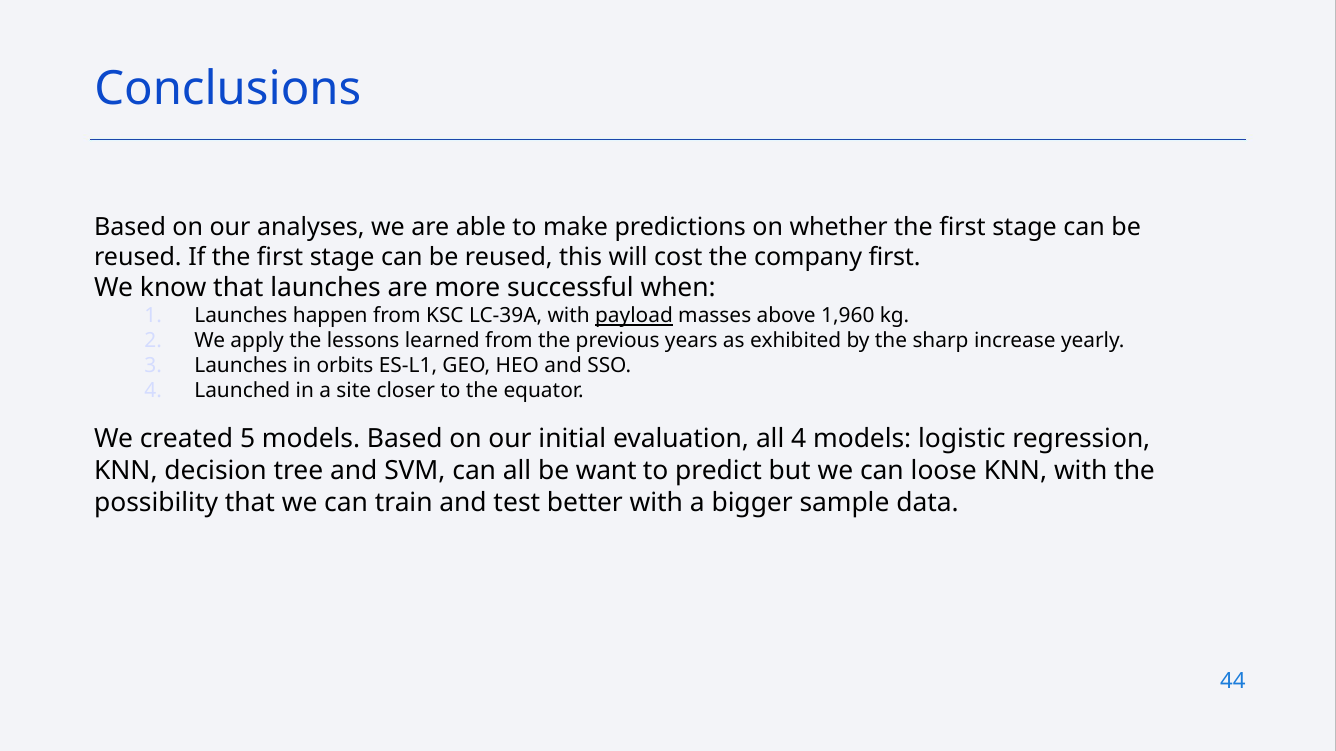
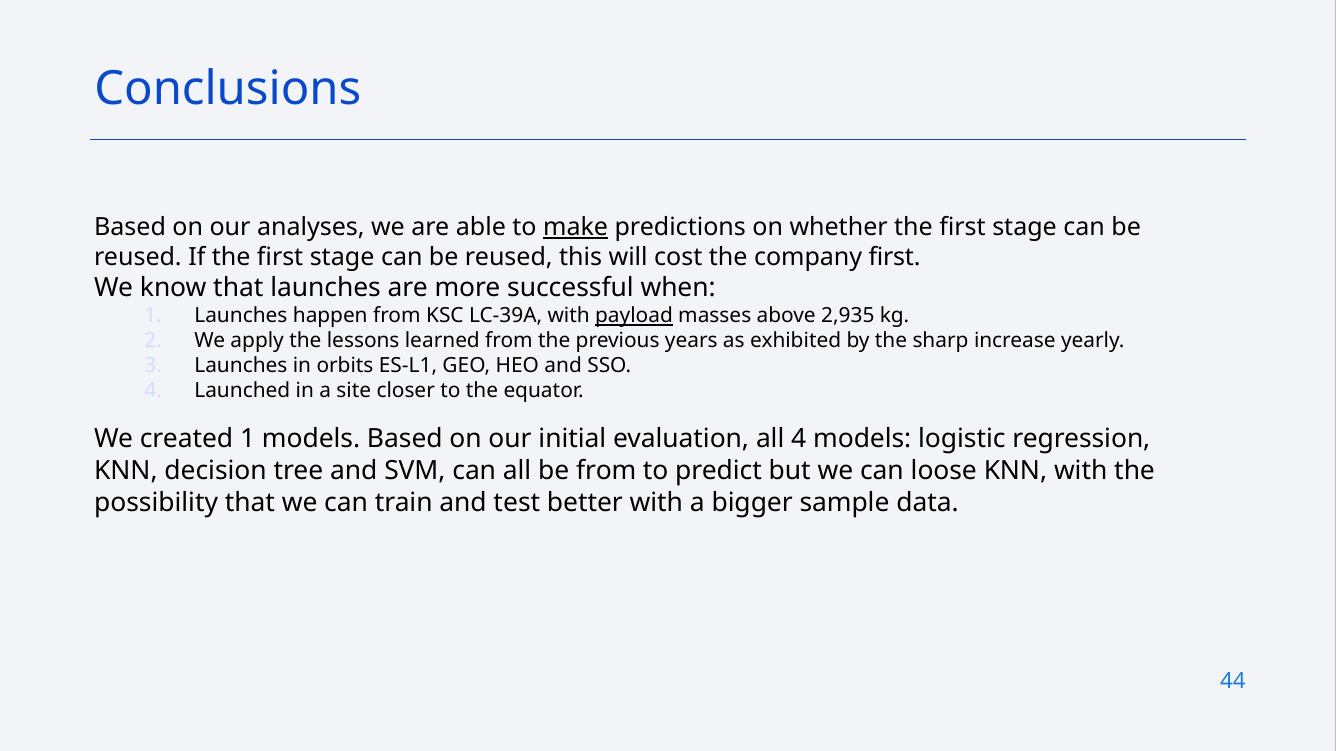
make underline: none -> present (576, 227)
1,960: 1,960 -> 2,935 (848, 316)
created 5: 5 -> 1 (248, 440)
be want: want -> from (606, 471)
